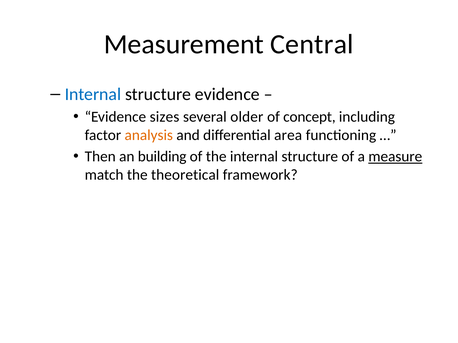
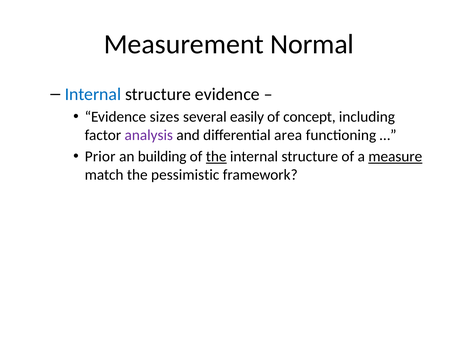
Central: Central -> Normal (312, 44)
older: older -> easily (247, 117)
analysis colour: orange -> purple (149, 135)
Then: Then -> Prior (100, 157)
the underline: none -> present (216, 157)
theoretical: theoretical -> pessimistic (185, 175)
